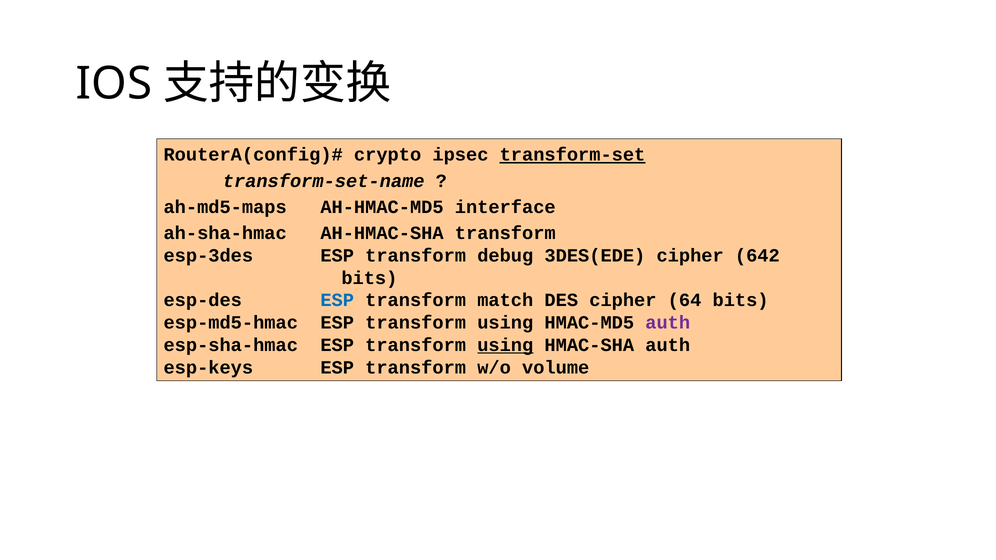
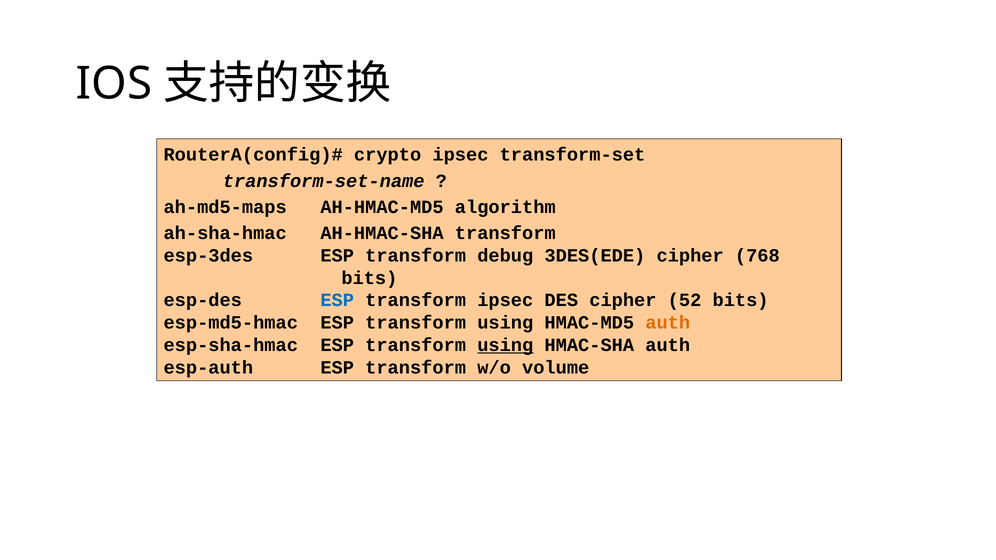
transform-set underline: present -> none (572, 155)
interface: interface -> algorithm (505, 207)
642: 642 -> 768 (757, 256)
transform match: match -> ipsec (505, 300)
64: 64 -> 52 (685, 300)
auth colour: purple -> orange (668, 323)
esp-keys: esp-keys -> esp-auth (208, 368)
